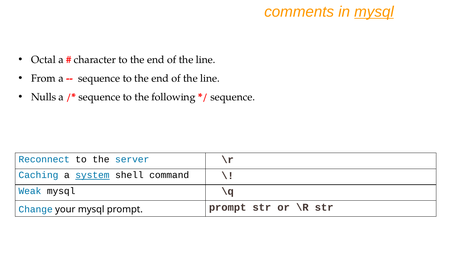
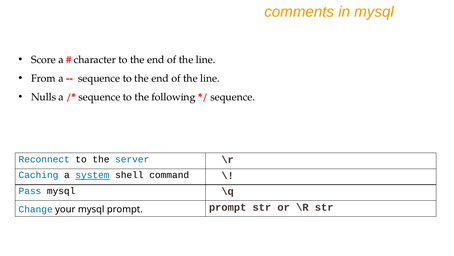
mysql underline: present -> none (374, 12)
Octal: Octal -> Score (44, 59)
Weak: Weak -> Pass (30, 191)
